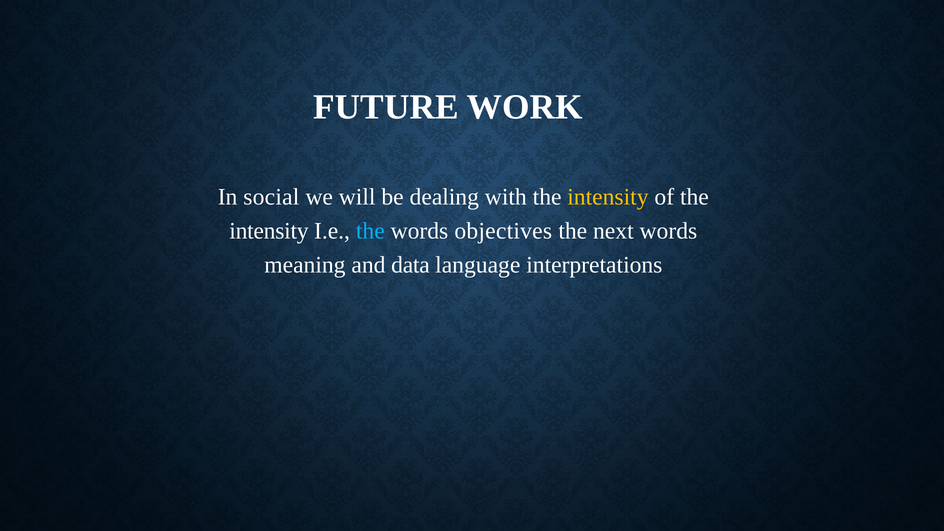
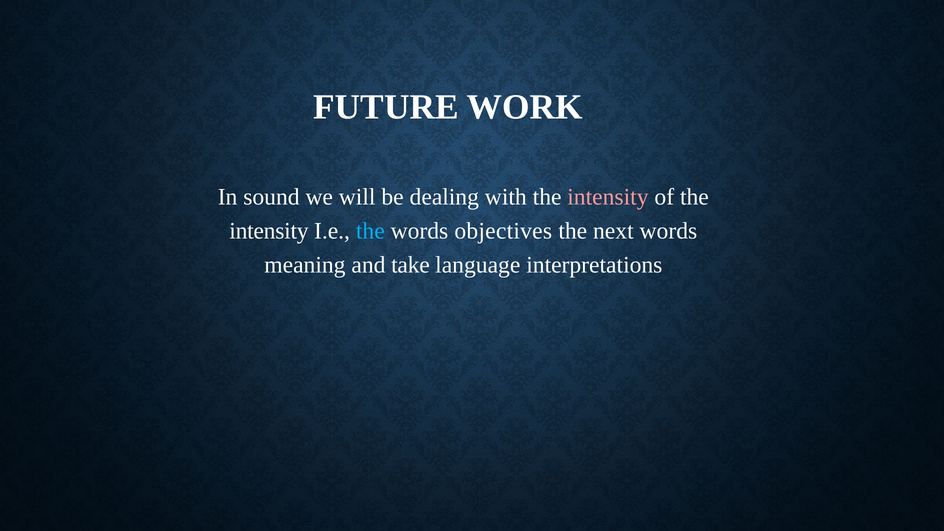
social: social -> sound (271, 197)
intensity colour: yellow -> pink (608, 197)
data: data -> take (410, 265)
